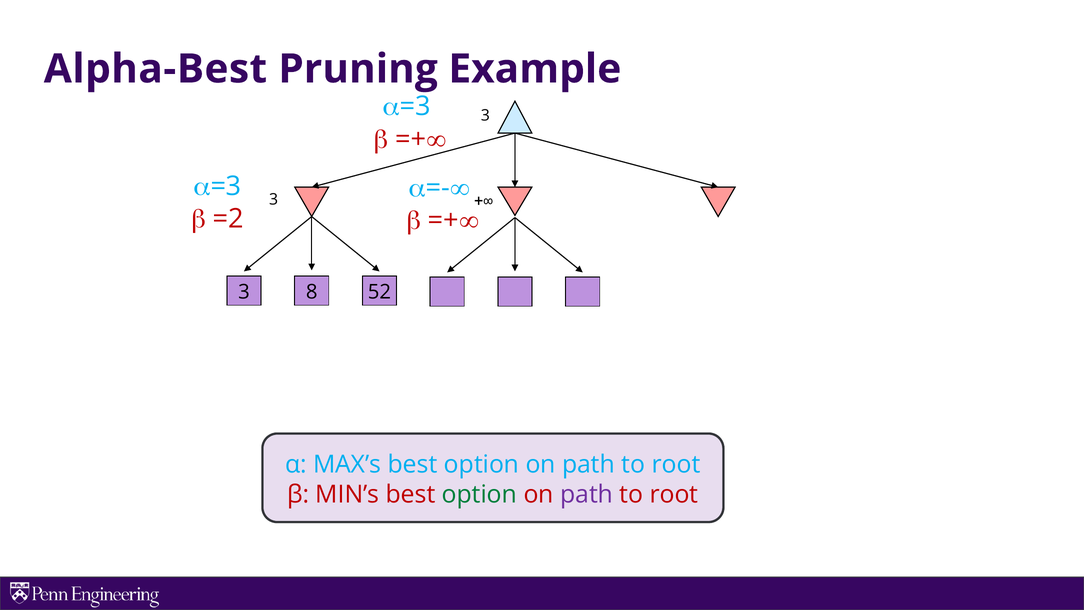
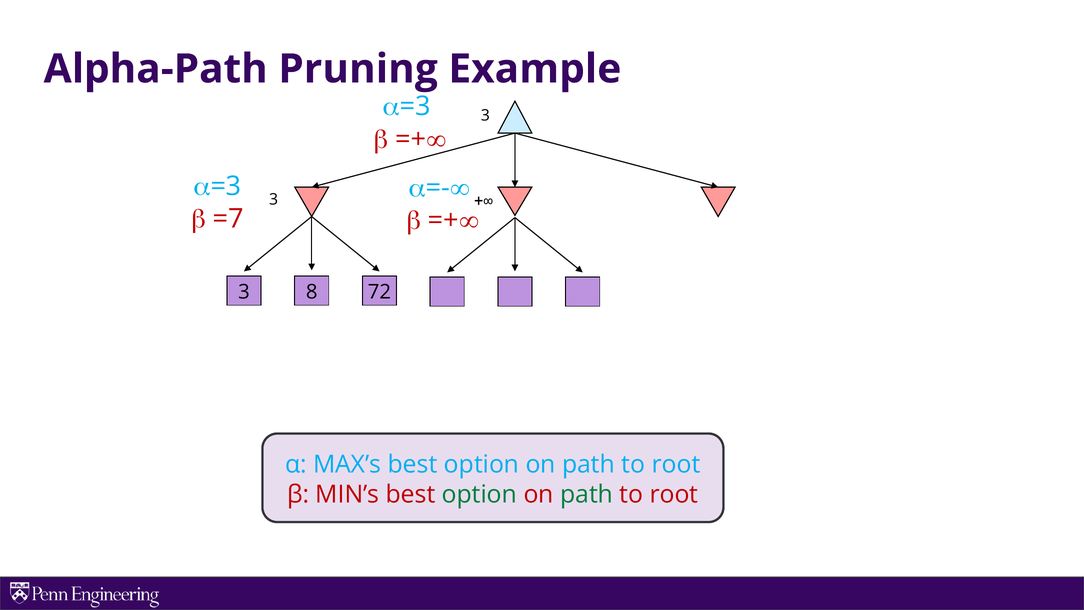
Alpha-Best: Alpha-Best -> Alpha-Path (156, 69)
=2: =2 -> =7 (228, 219)
52: 52 -> 72 (379, 292)
path colour: purple -> green (587, 494)
